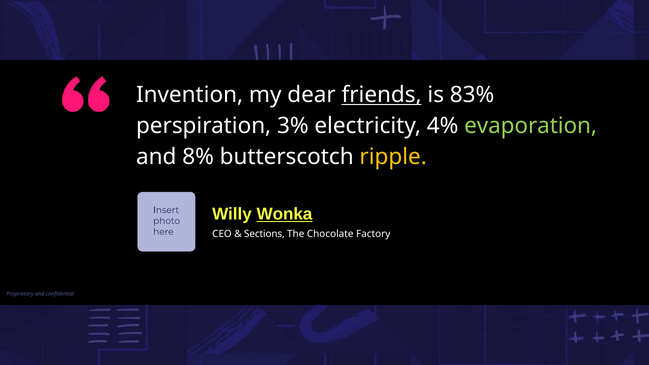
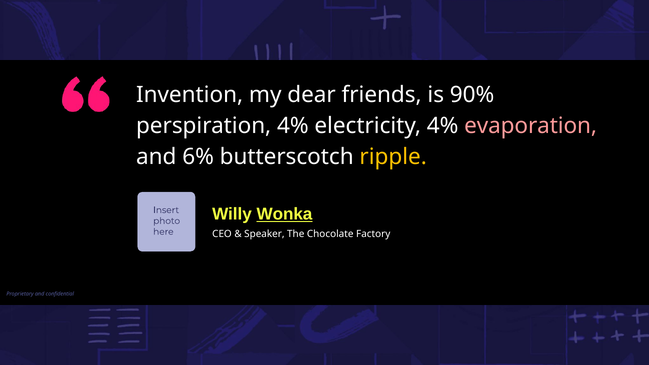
friends underline: present -> none (382, 95)
83%: 83% -> 90% (472, 95)
perspiration 3%: 3% -> 4% (293, 126)
evaporation colour: light green -> pink (531, 126)
8%: 8% -> 6% (198, 157)
Sections: Sections -> Speaker (264, 234)
